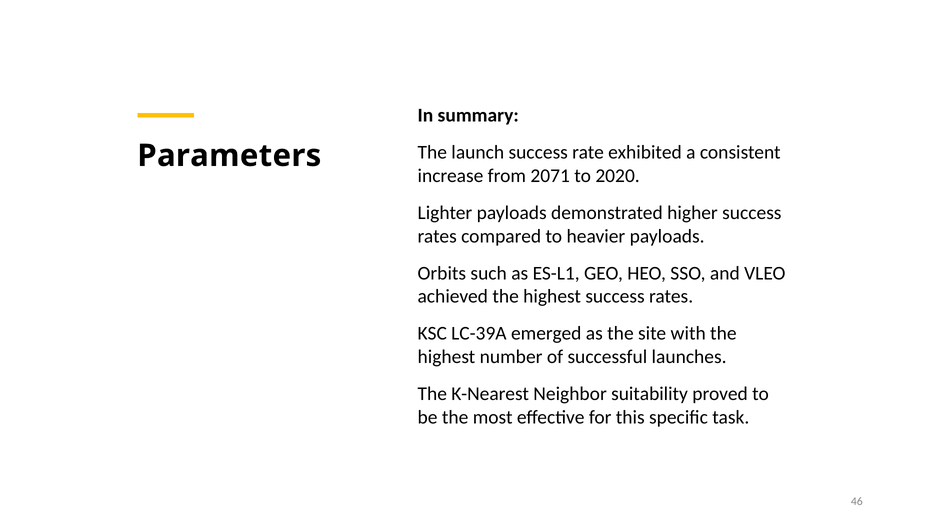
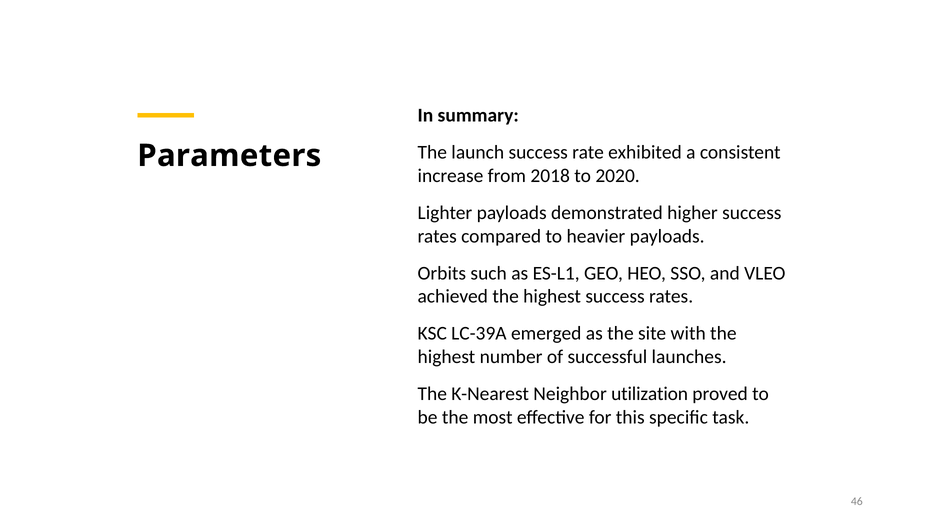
2071: 2071 -> 2018 (550, 176)
suitability: suitability -> utilization (650, 394)
